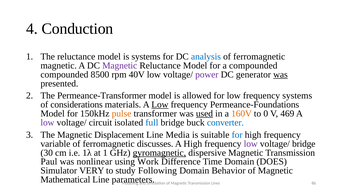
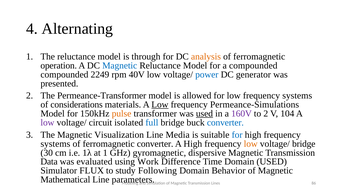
Conduction: Conduction -> Alternating (77, 29)
is systems: systems -> through (146, 57)
analysis colour: blue -> orange (206, 57)
magnetic: magnetic -> operation (59, 66)
Magnetic colour: purple -> blue (120, 66)
8500: 8500 -> 2249 (100, 75)
power colour: purple -> blue (207, 75)
was underline: present -> none (280, 75)
Permeance-Foundations: Permeance-Foundations -> Permeance-Simulations (255, 105)
160V colour: orange -> purple (241, 114)
to 0: 0 -> 2 (266, 114)
469: 469 -> 104 (287, 114)
Displacement: Displacement -> Visualization (119, 135)
variable: variable -> systems (55, 144)
ferromagnetic discusses: discusses -> converter (155, 144)
low colour: purple -> orange (251, 144)
gyromagnetic underline: present -> none (159, 153)
Paul: Paul -> Data (49, 162)
nonlinear: nonlinear -> evaluated (94, 162)
Domain DOES: DOES -> USED (272, 162)
VERY: VERY -> FLUX (92, 171)
